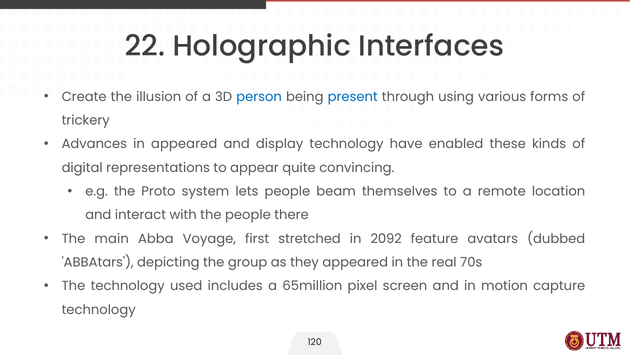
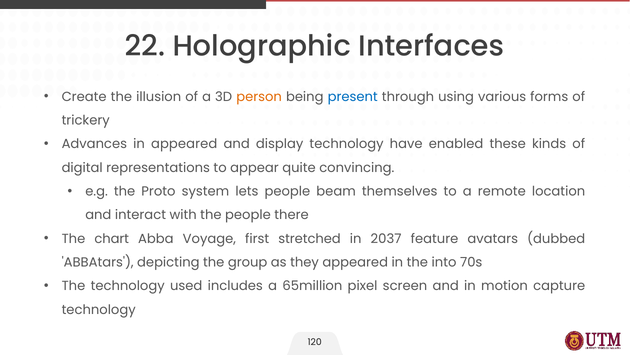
person colour: blue -> orange (259, 97)
main: main -> chart (112, 238)
2092: 2092 -> 2037 (386, 238)
real: real -> into (444, 262)
